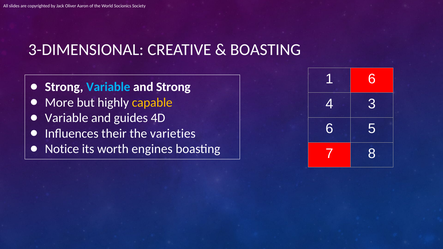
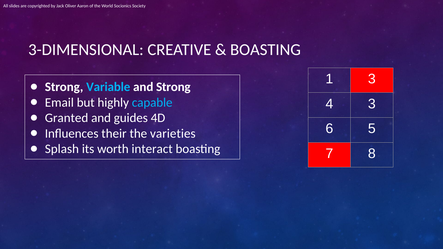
1 6: 6 -> 3 (372, 79)
More: More -> Email (59, 103)
capable colour: yellow -> light blue (152, 103)
Variable: Variable -> Granted (67, 118)
Notice: Notice -> Splash (62, 149)
engines: engines -> interact (152, 149)
